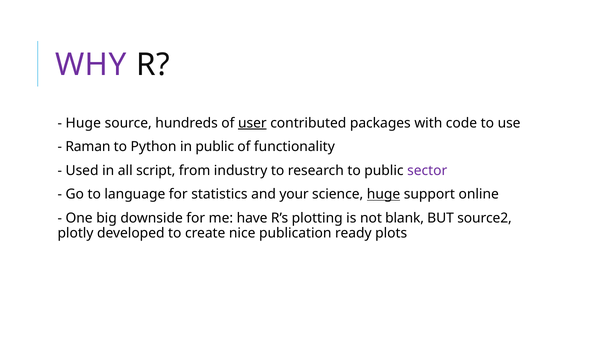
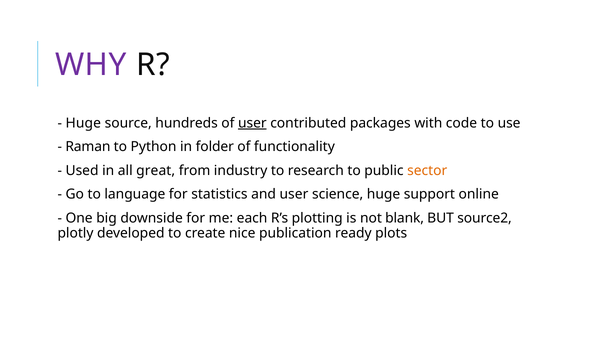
in public: public -> folder (215, 147)
script: script -> great (156, 170)
sector colour: purple -> orange (427, 170)
and your: your -> user (294, 194)
huge underline: present -> none (384, 194)
have: have -> each (252, 218)
